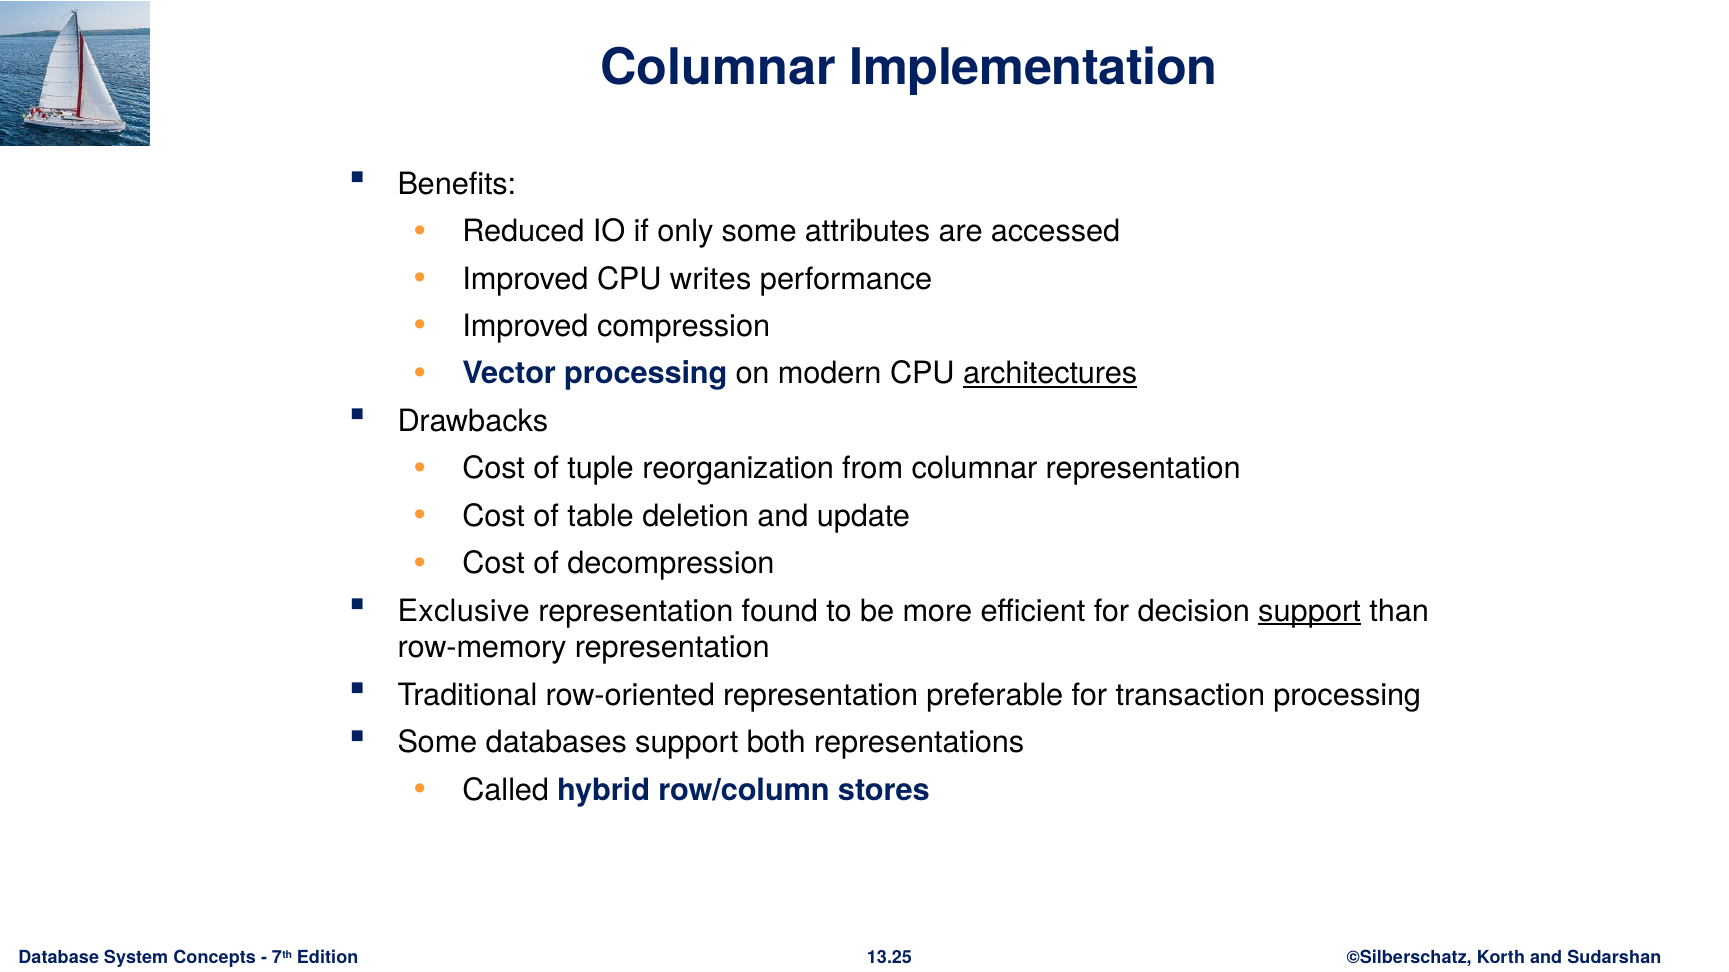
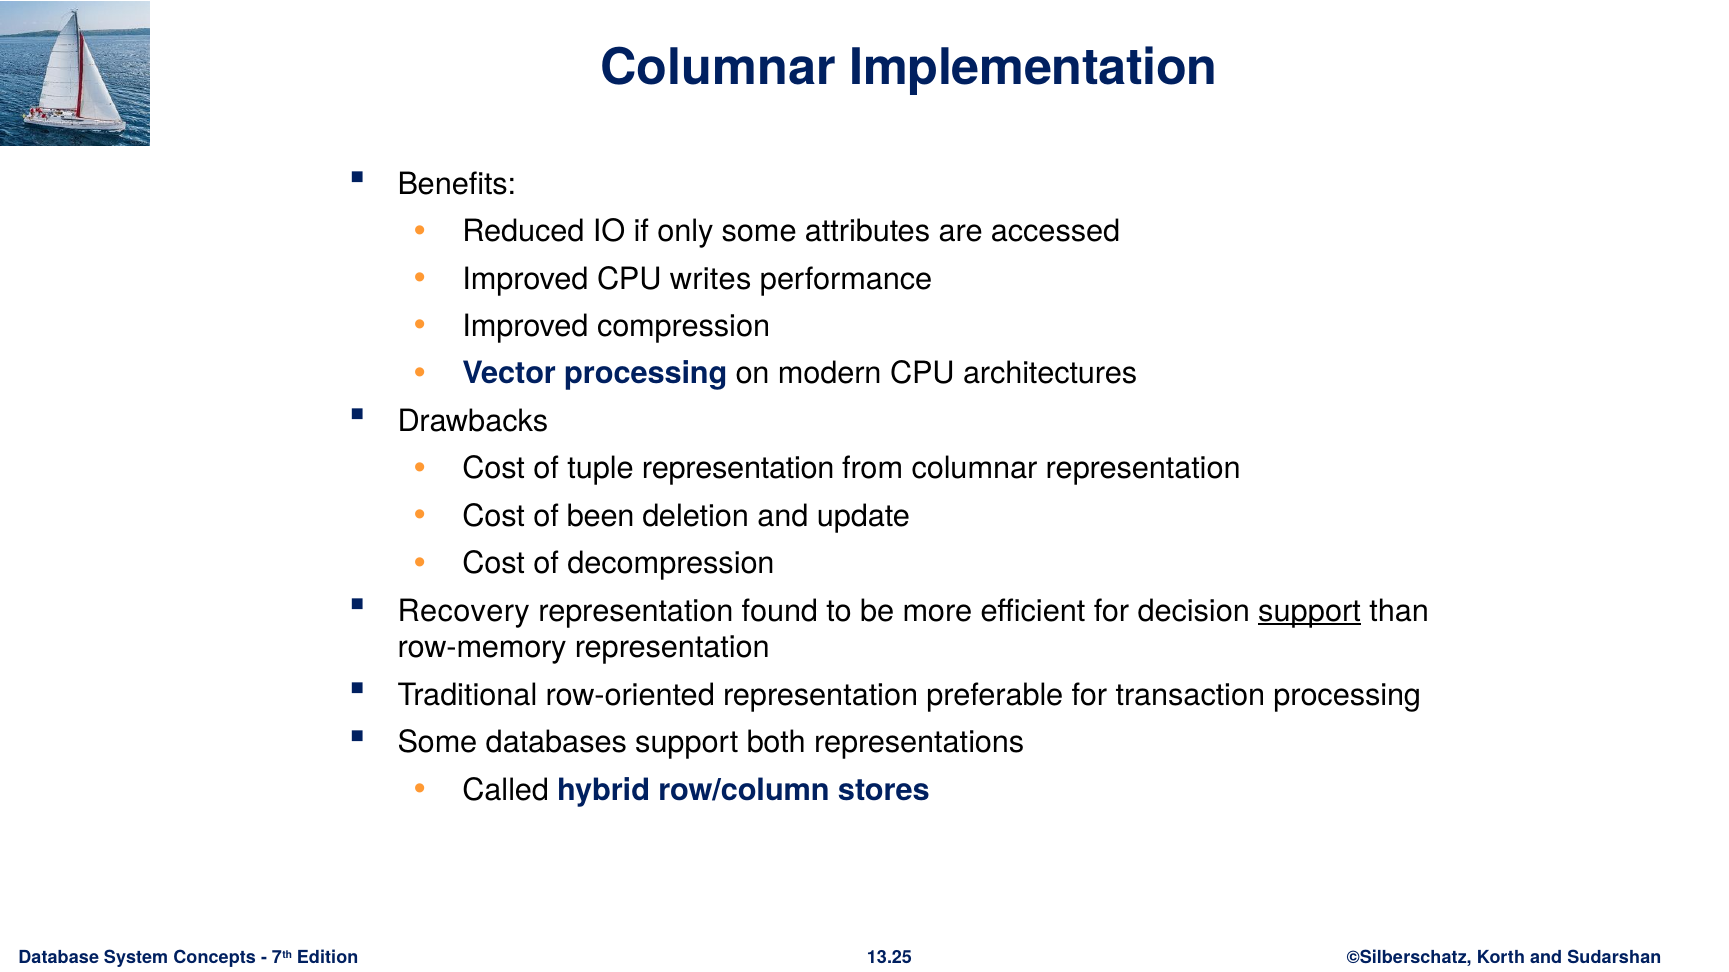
architectures underline: present -> none (1050, 374)
tuple reorganization: reorganization -> representation (738, 469)
table: table -> been (601, 516)
Exclusive: Exclusive -> Recovery (464, 611)
